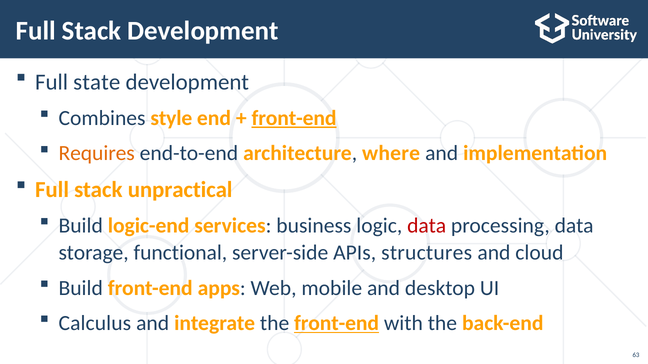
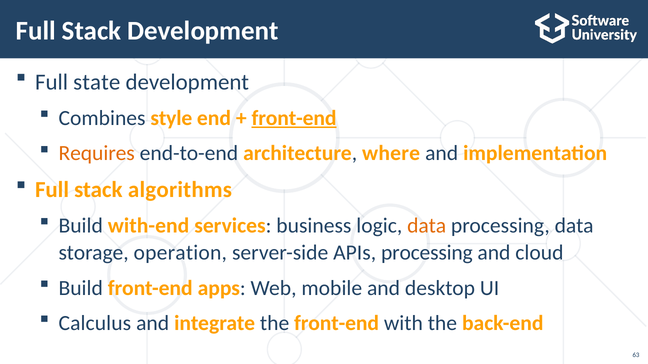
unpractical: unpractical -> algorithms (180, 190)
logic-end: logic-end -> with-end (149, 226)
data colour: red -> orange (427, 226)
functional: functional -> operation (180, 253)
APIs structures: structures -> processing (427, 253)
front-end underline: present -> none (337, 324)
